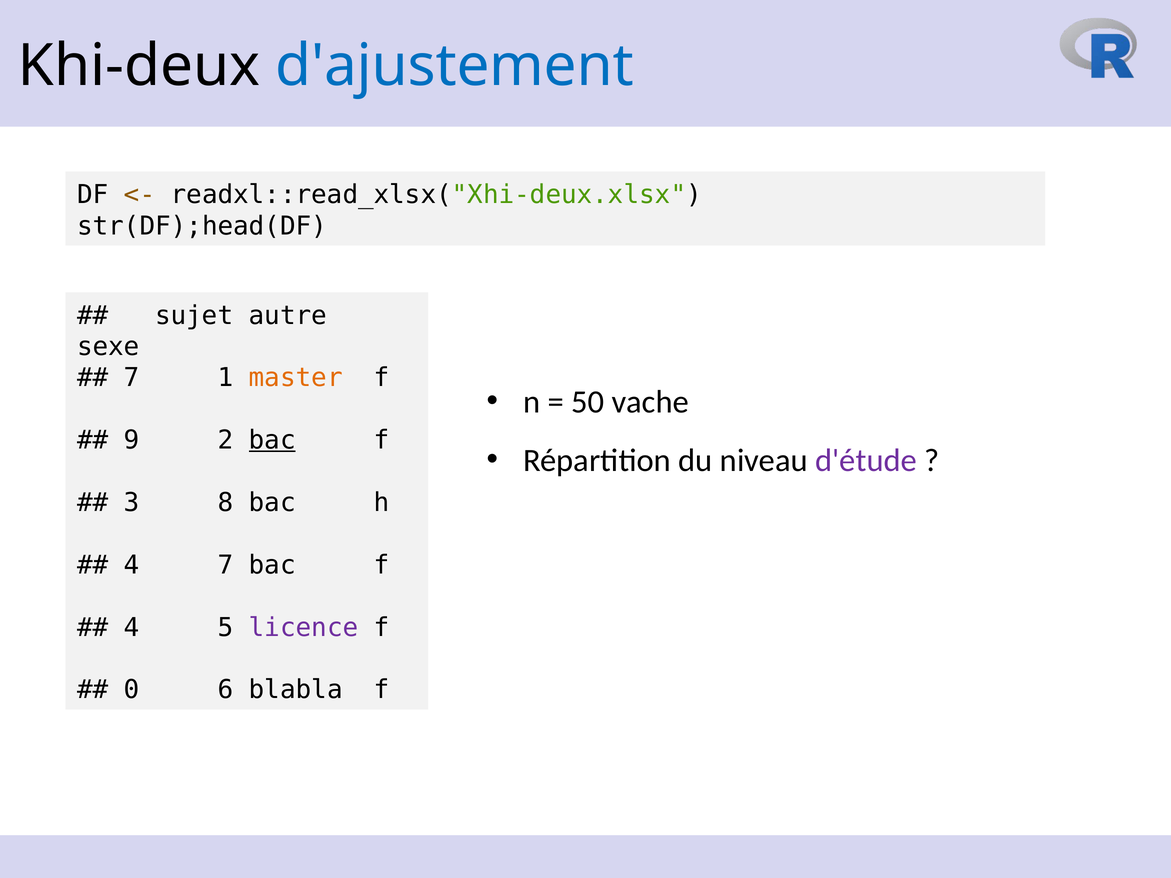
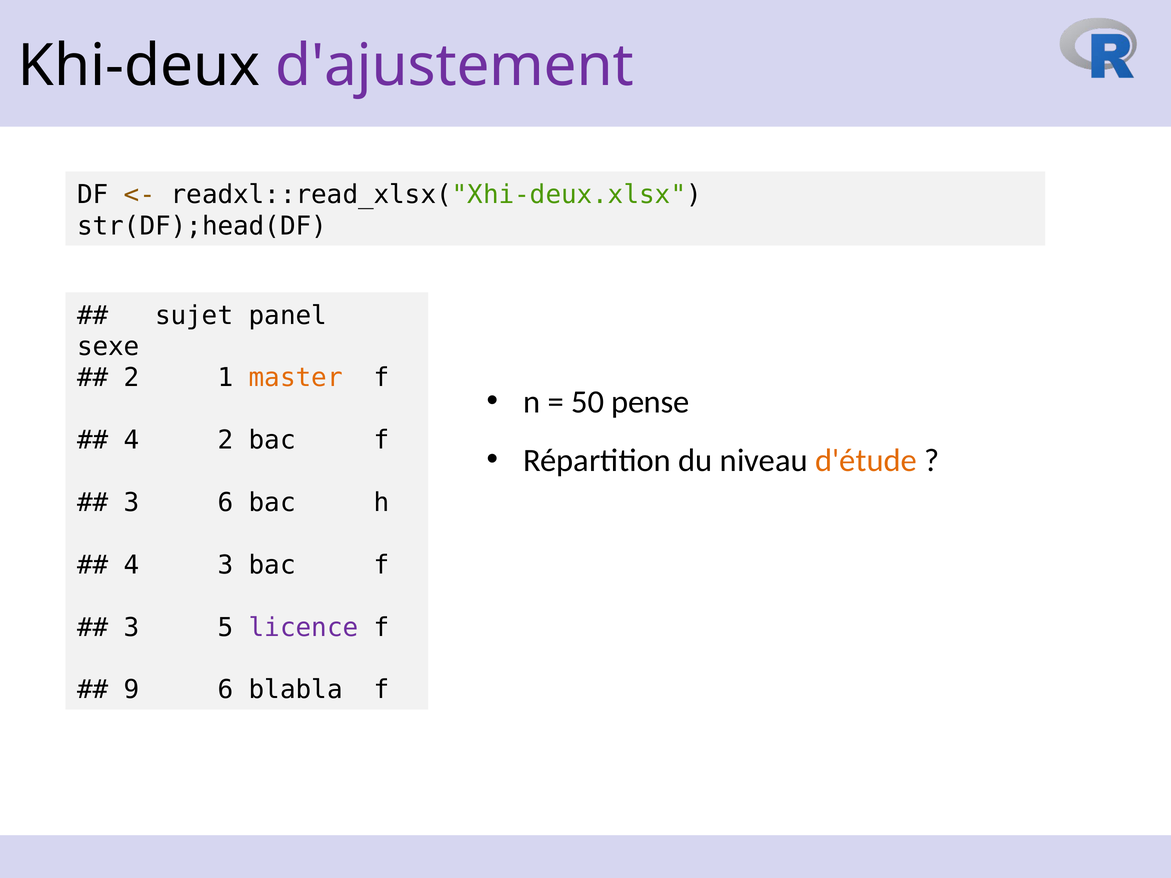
d'ajustement colour: blue -> purple (455, 66)
autre: autre -> panel (288, 316)
7: 7 -> 2 (132, 378)
vache: vache -> pense (650, 402)
9: 9 -> 4 (132, 440)
bac underline: present -> none (272, 440)
d'étude colour: purple -> orange (866, 461)
3 8: 8 -> 6 (225, 503)
4 7: 7 -> 3 (225, 565)
4: 4 -> 3 (132, 628)
0: 0 -> 9 (132, 690)
